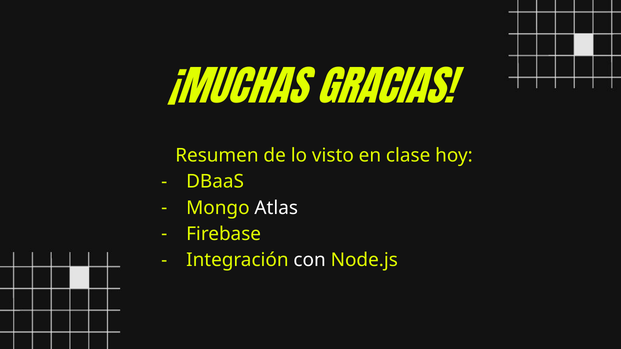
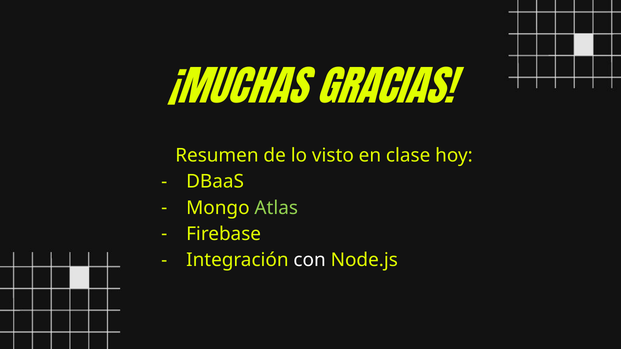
Atlas colour: white -> light green (276, 208)
